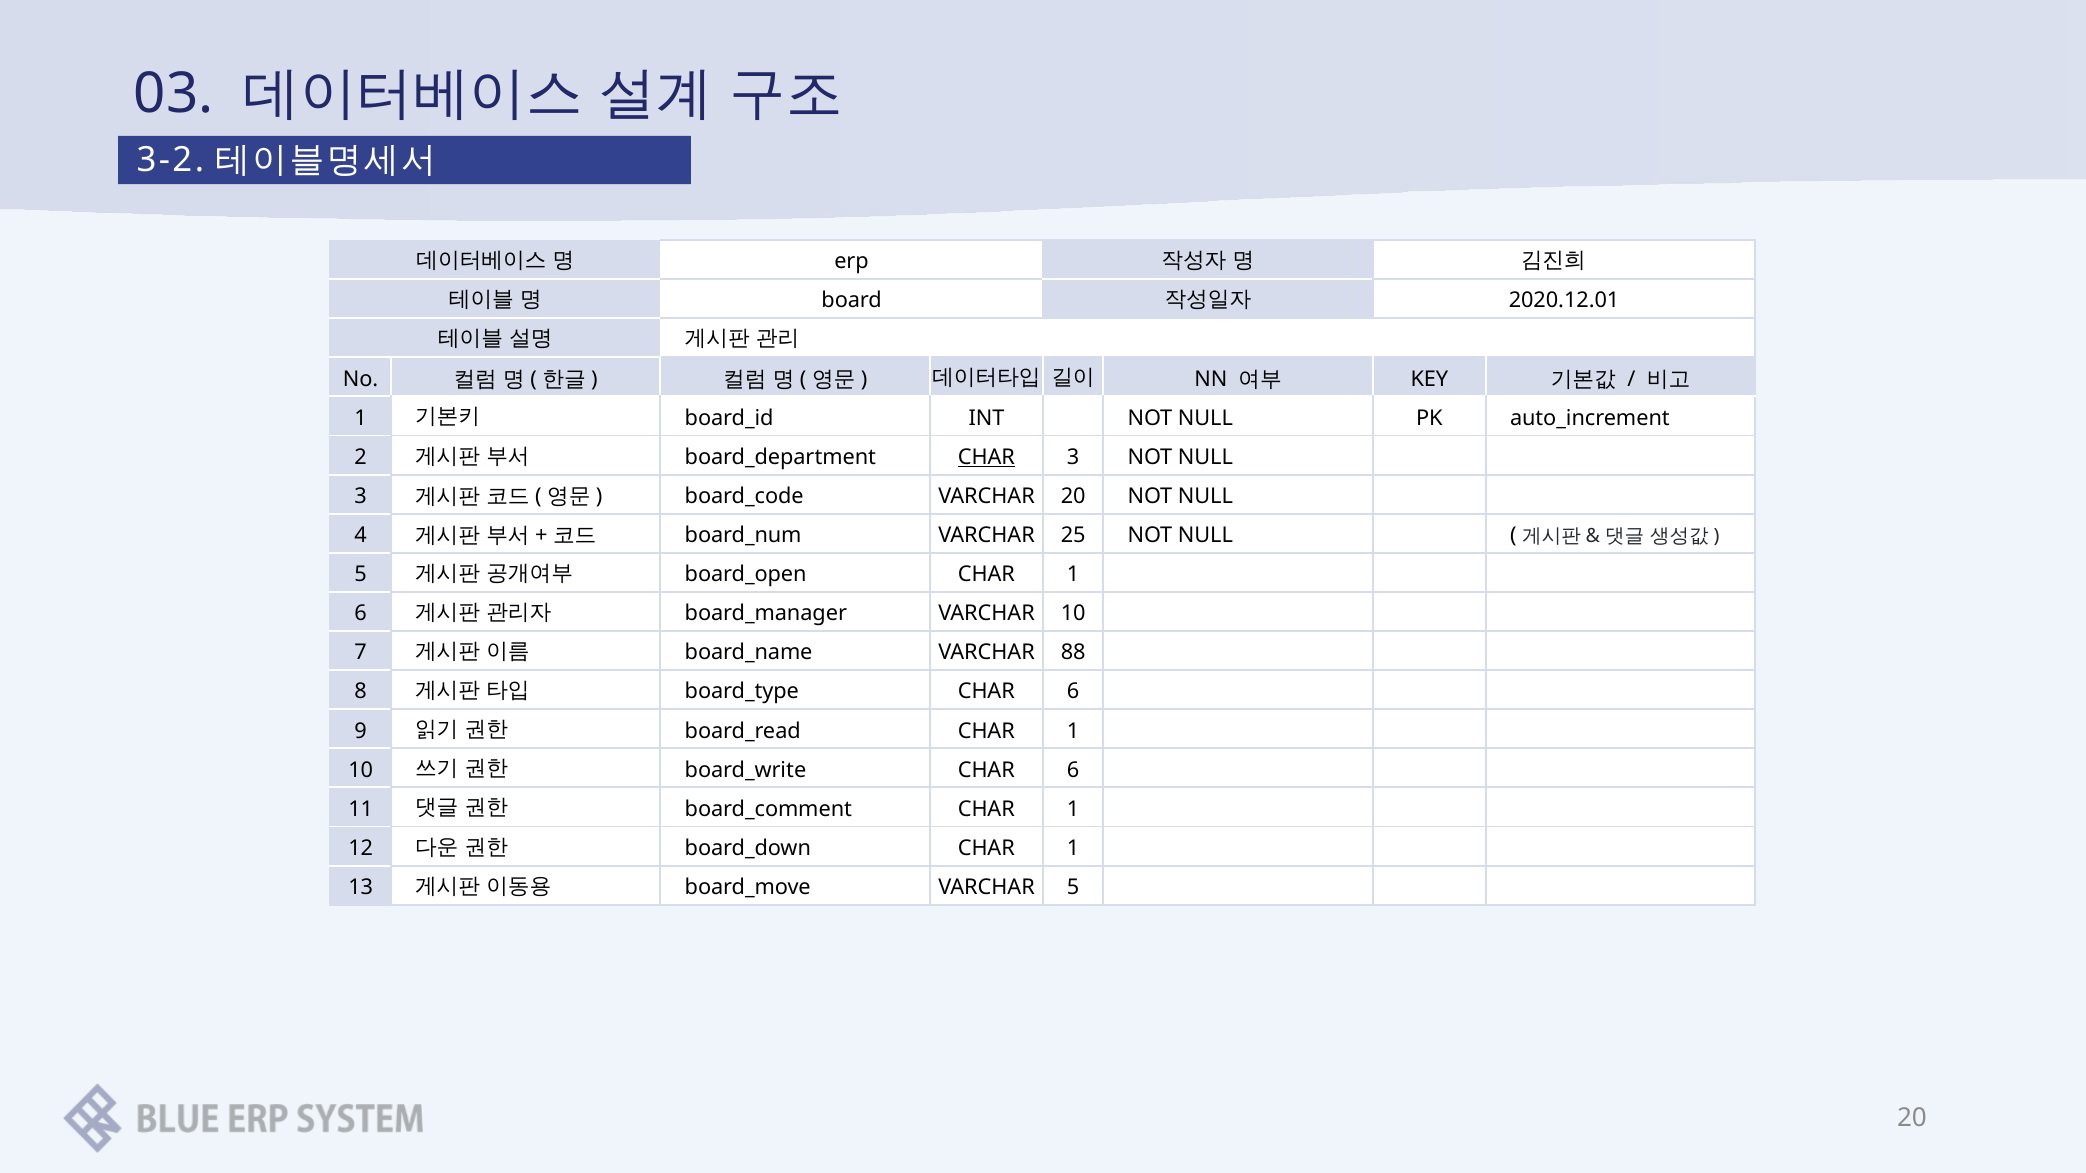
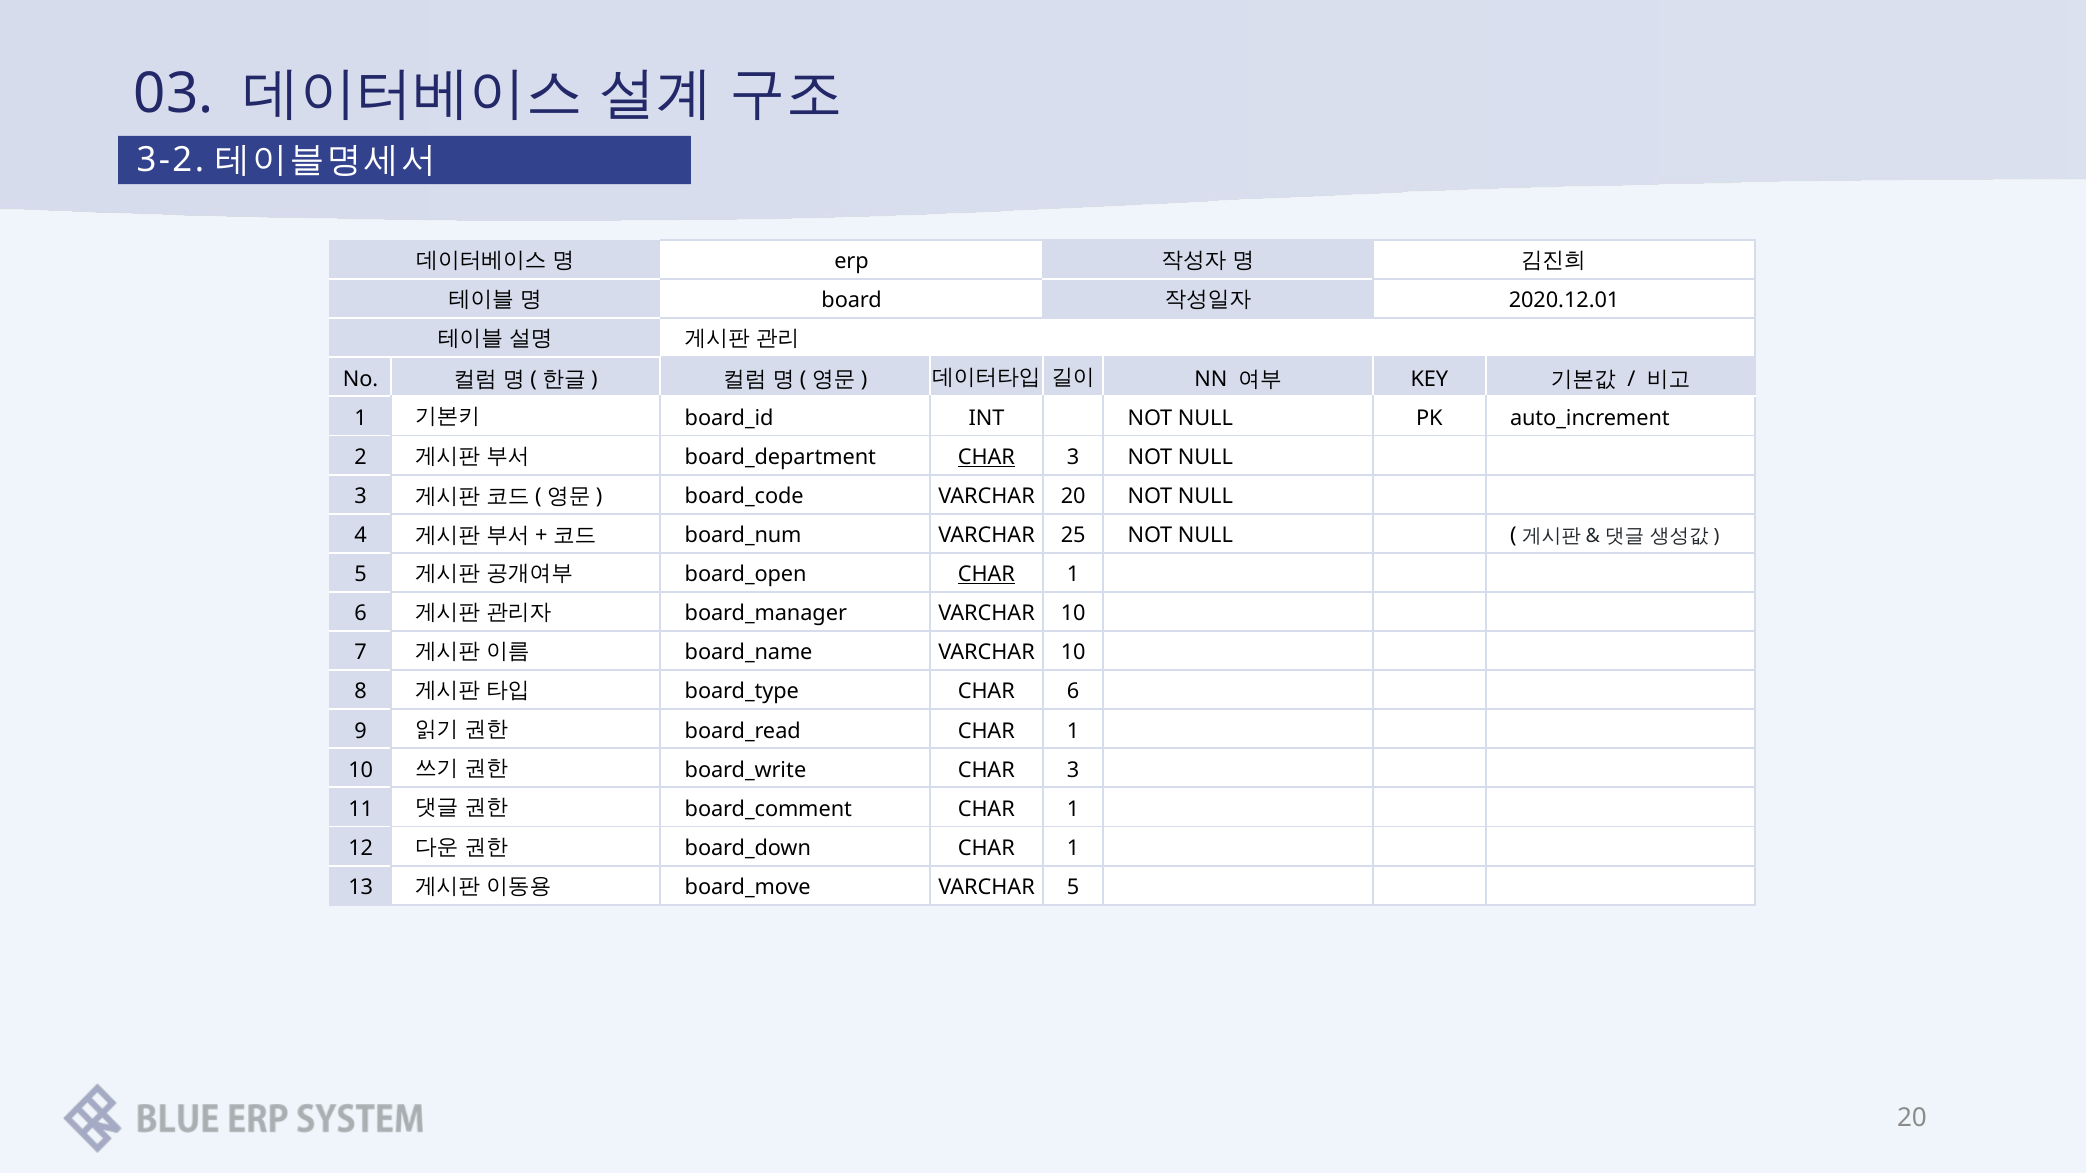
CHAR underline: none -> present (986, 575)
88: 88 -> 10 (1073, 653)
6: 6 -> 3 (1073, 770)
